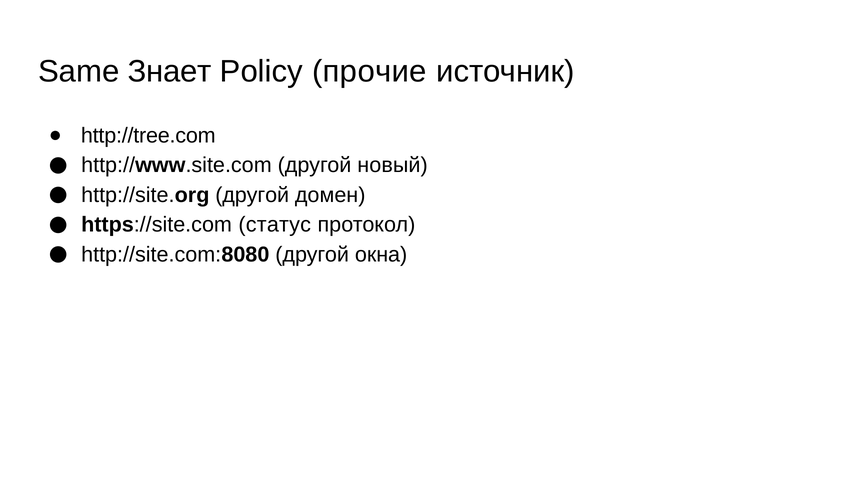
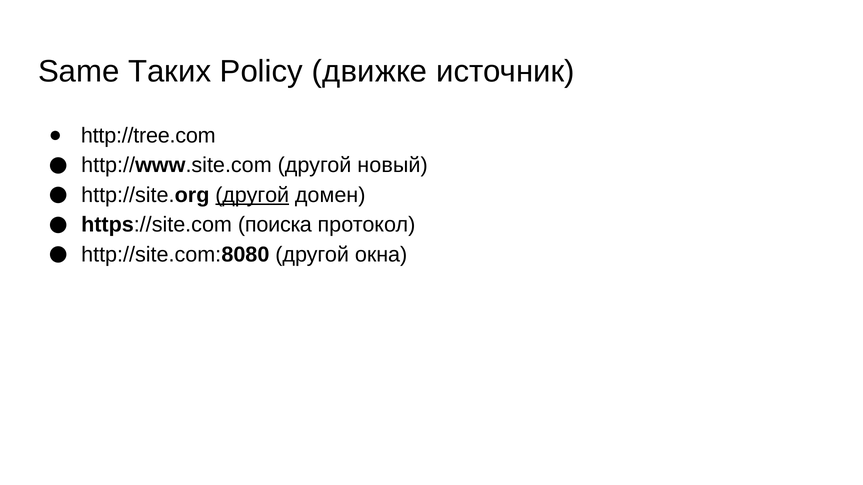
Знает: Знает -> Таких (170, 71)
прочие: прочие -> движке (369, 71)
другой underline: none -> present (252, 195)
статус: статус -> поиска (275, 225)
